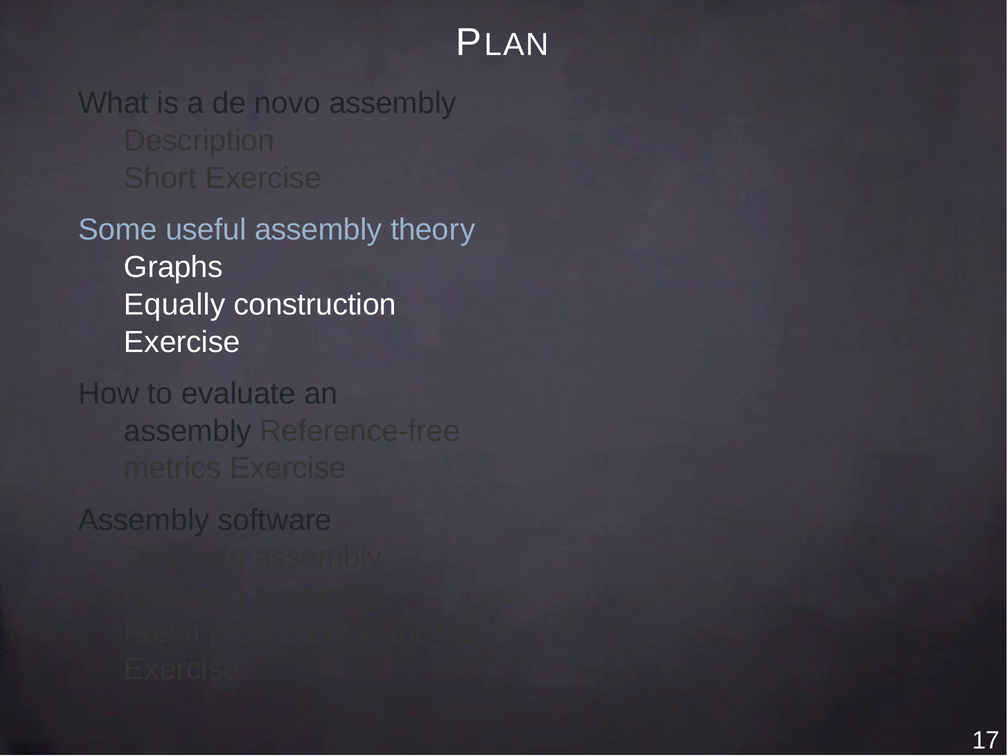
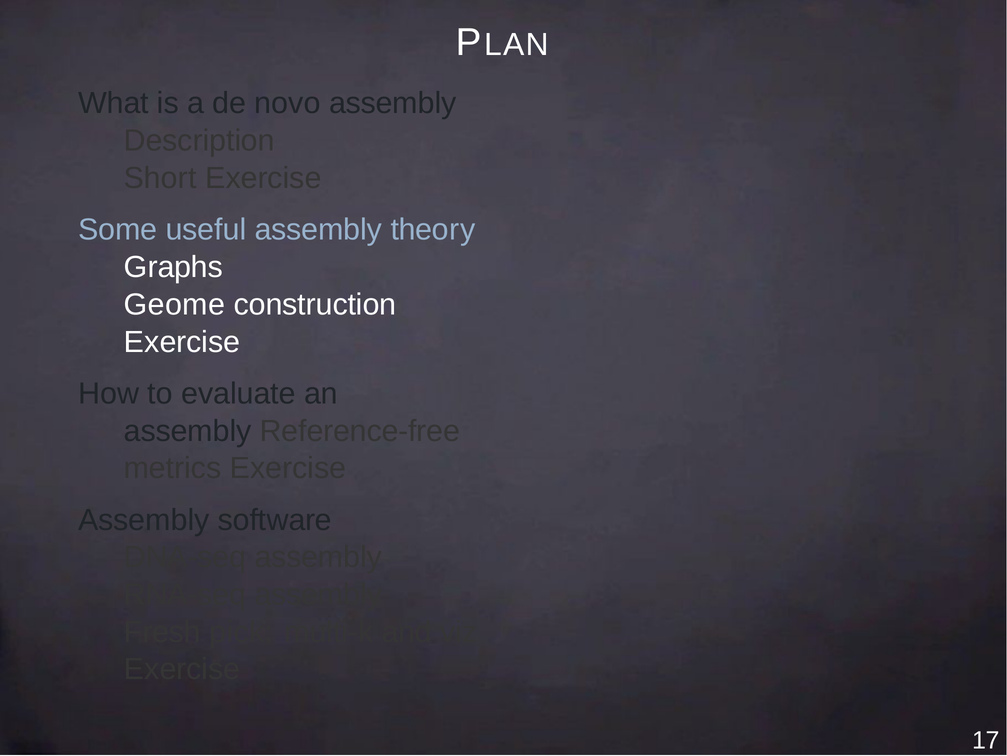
Equally: Equally -> Geome (175, 305)
